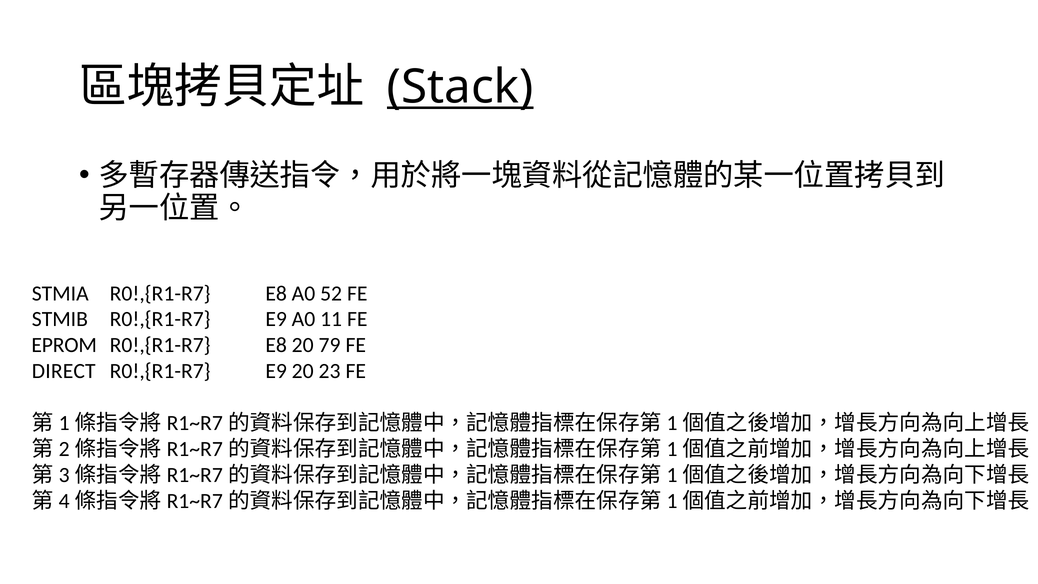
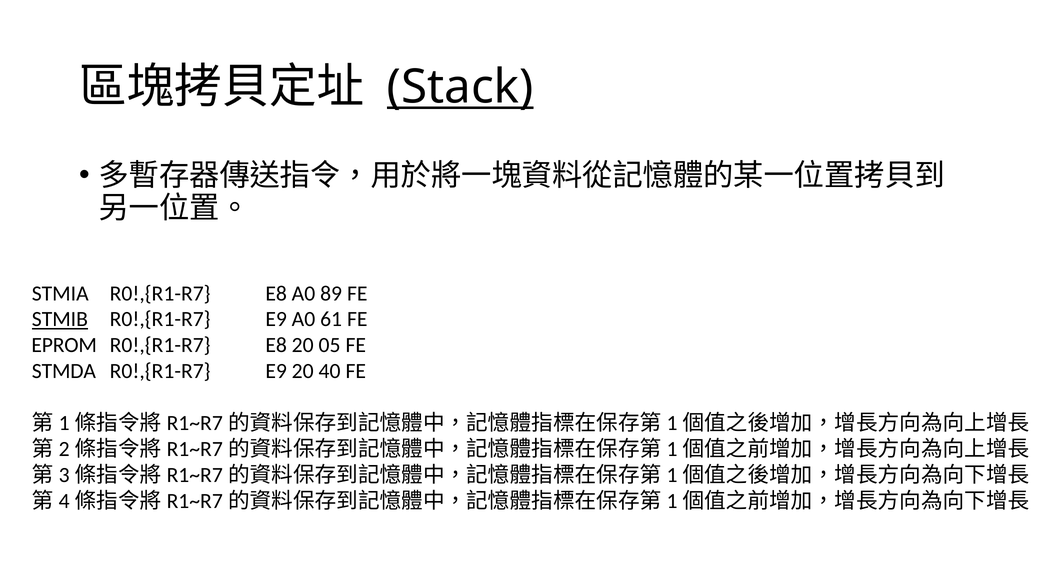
52: 52 -> 89 (331, 293)
STMIB underline: none -> present (60, 319)
11: 11 -> 61 (331, 319)
79: 79 -> 05 (330, 345)
DIRECT: DIRECT -> STMDA (64, 371)
23: 23 -> 40 (330, 371)
